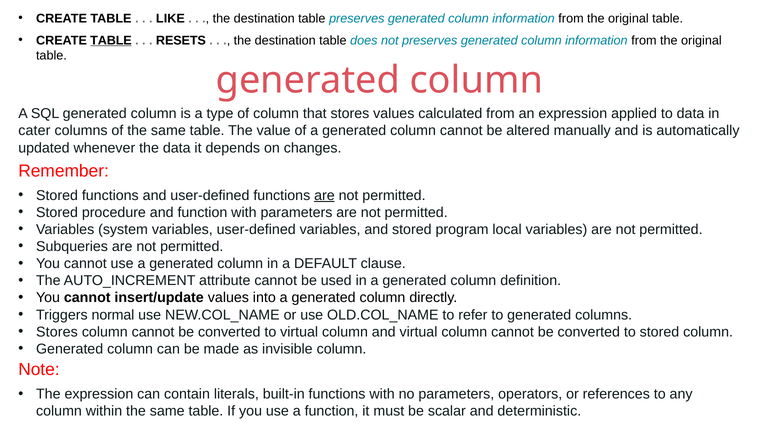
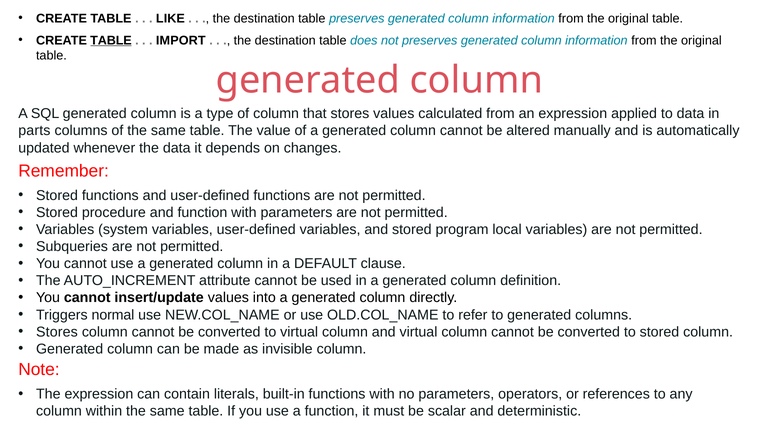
RESETS: RESETS -> IMPORT (181, 40)
cater: cater -> parts (34, 131)
are underline: present -> none (324, 195)
